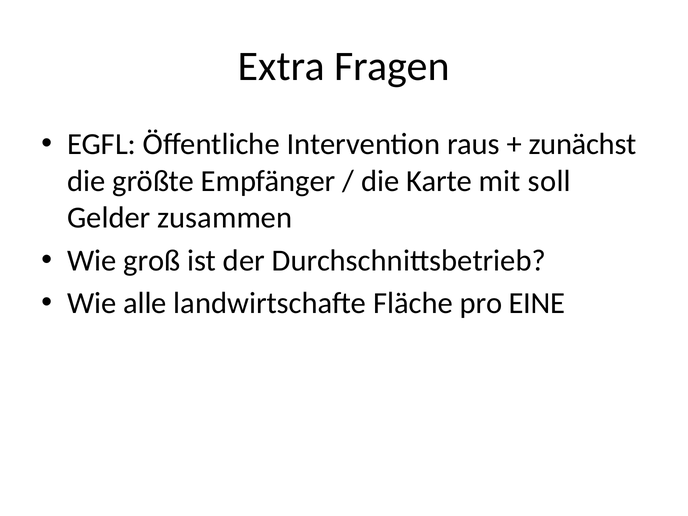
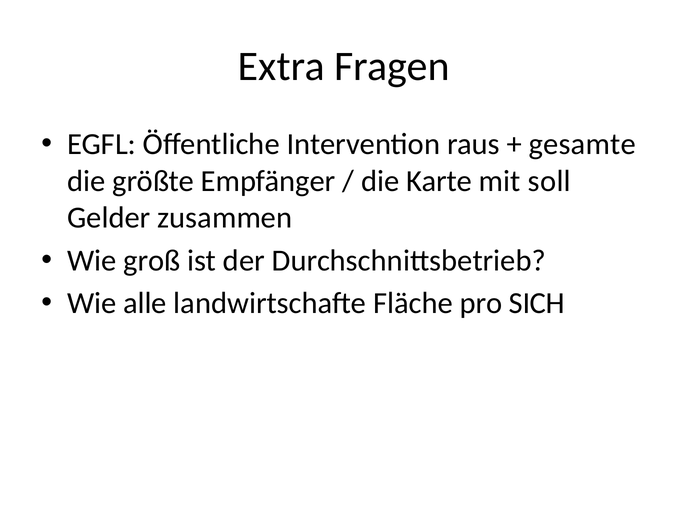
zunächst: zunächst -> gesamte (582, 144)
EINE: EINE -> SICH (537, 303)
